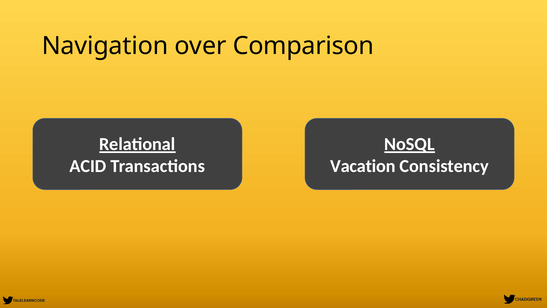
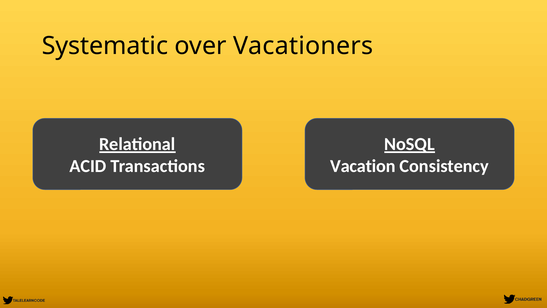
Navigation: Navigation -> Systematic (105, 46)
Comparison: Comparison -> Vacationers (303, 46)
